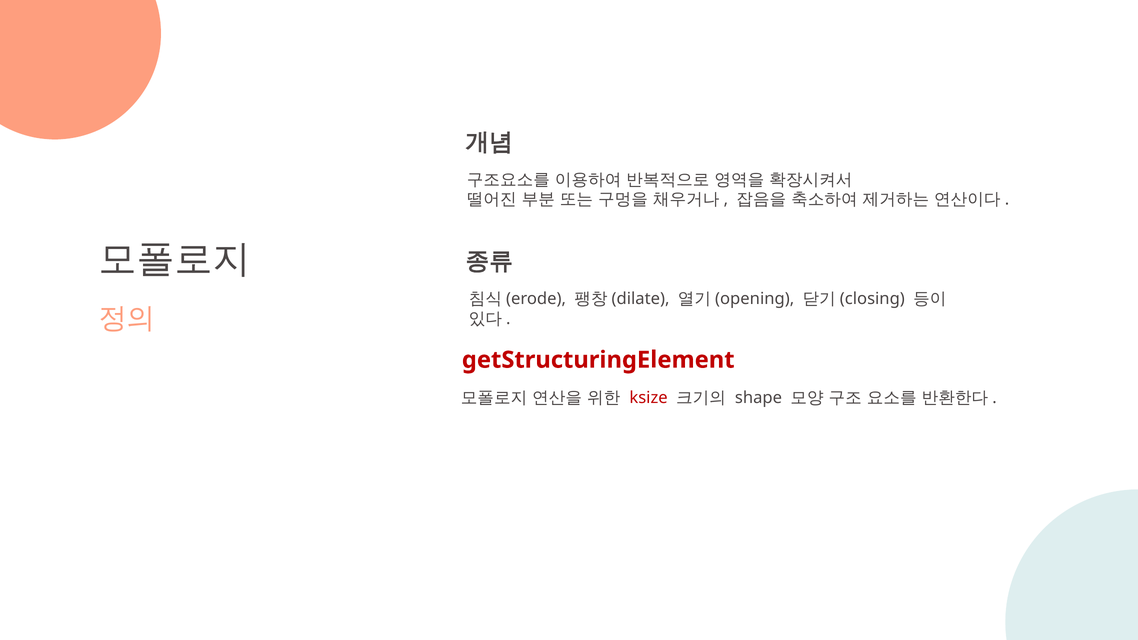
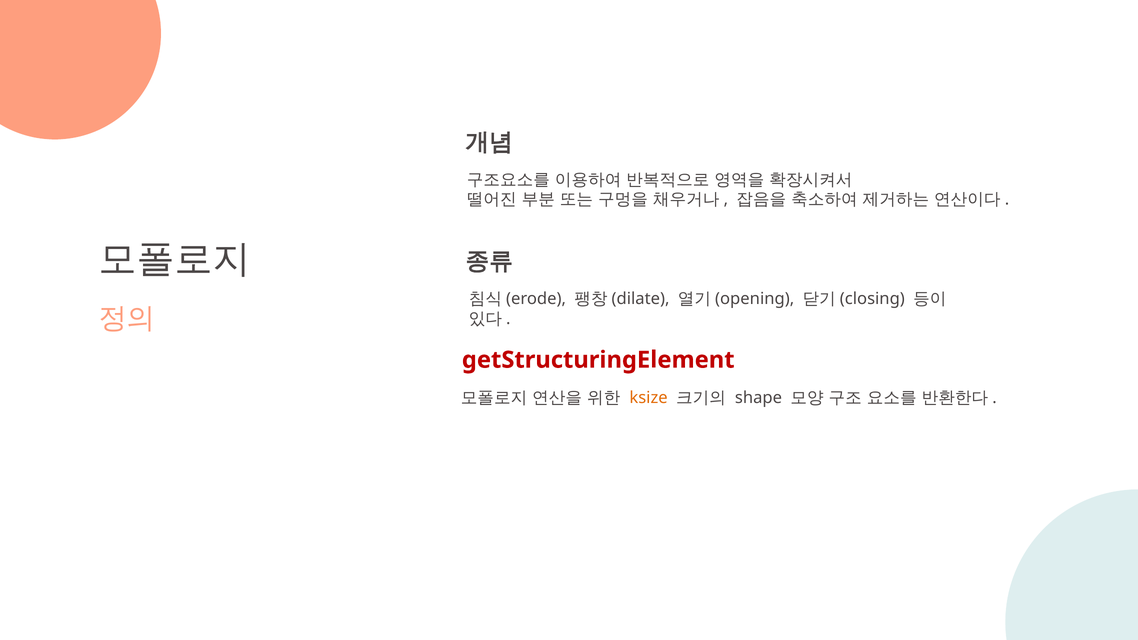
ksize colour: red -> orange (649, 398)
